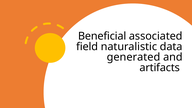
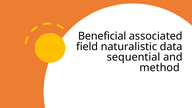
generated: generated -> sequential (134, 57)
artifacts: artifacts -> method (160, 68)
